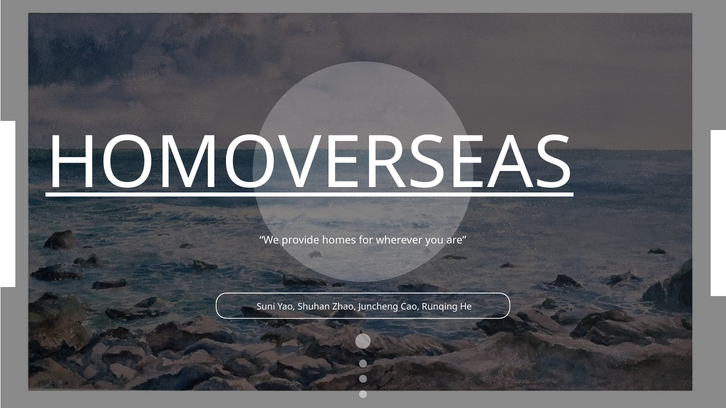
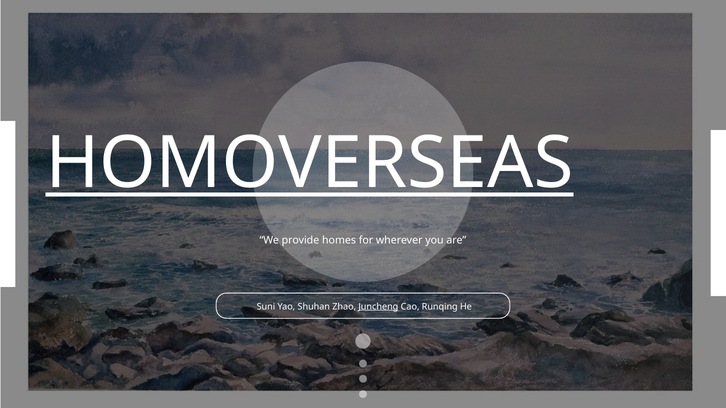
Juncheng underline: none -> present (378, 307)
